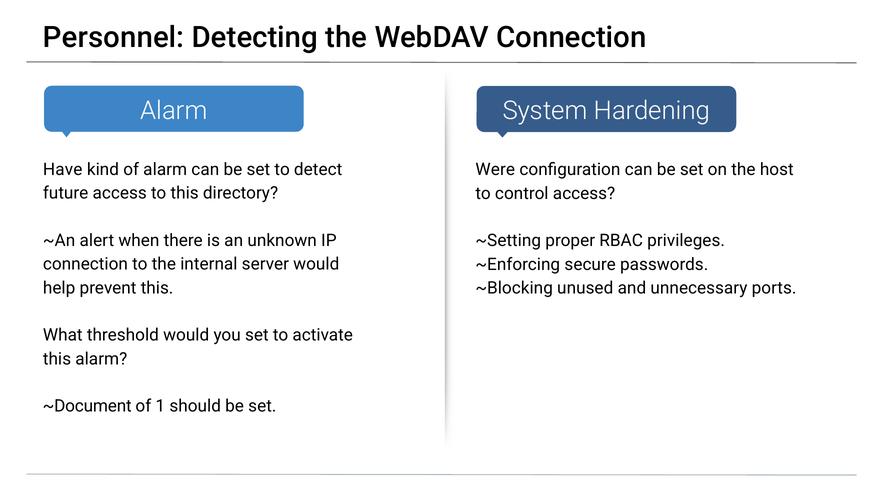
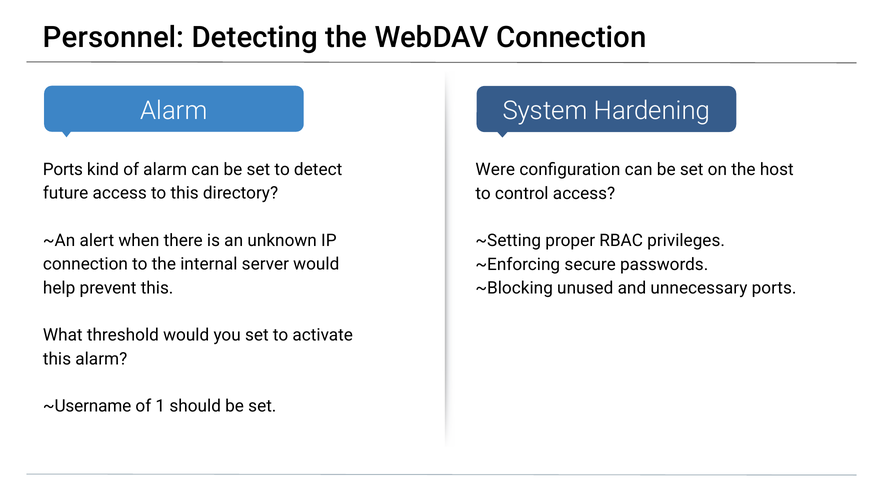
Have: Have -> Ports (63, 169)
~Document: ~Document -> ~Username (87, 406)
